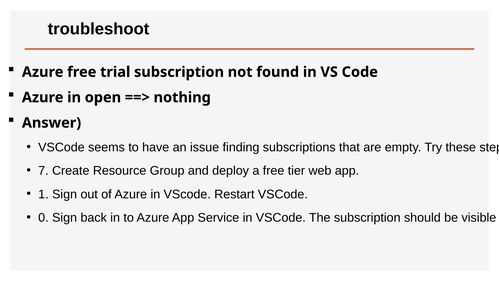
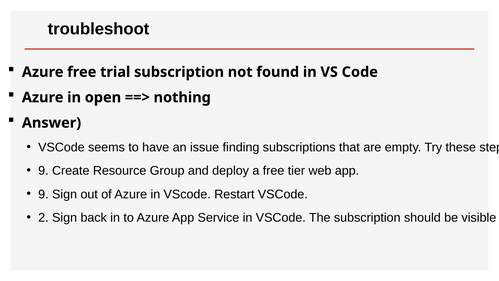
7: 7 -> 9 (43, 171)
1: 1 -> 9 (43, 194)
0: 0 -> 2 (43, 217)
